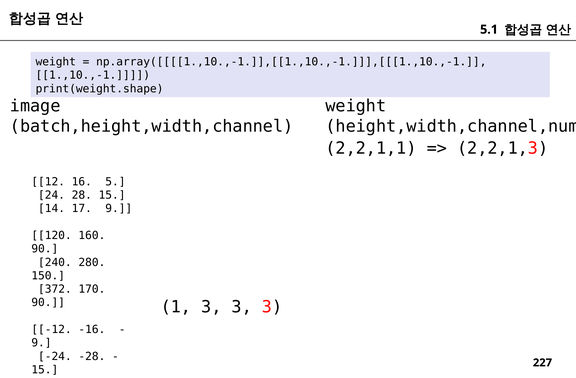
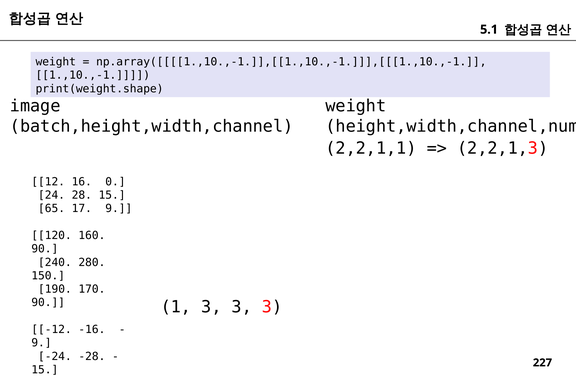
5: 5 -> 0 (115, 182)
14: 14 -> 65 (52, 209)
372: 372 -> 190 (55, 289)
